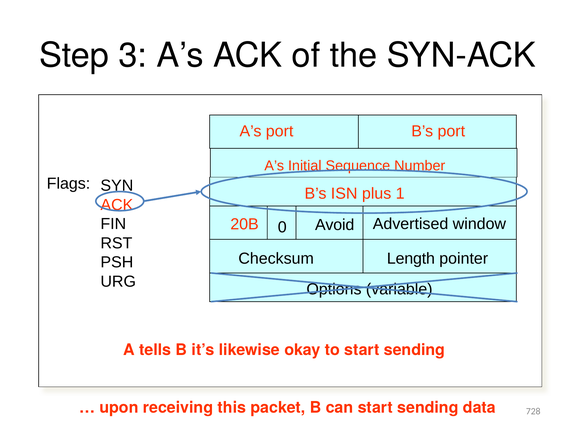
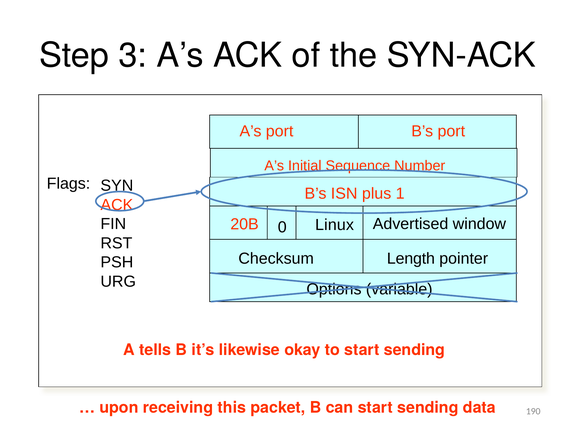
Avoid: Avoid -> Linux (335, 225)
728: 728 -> 190 (533, 412)
